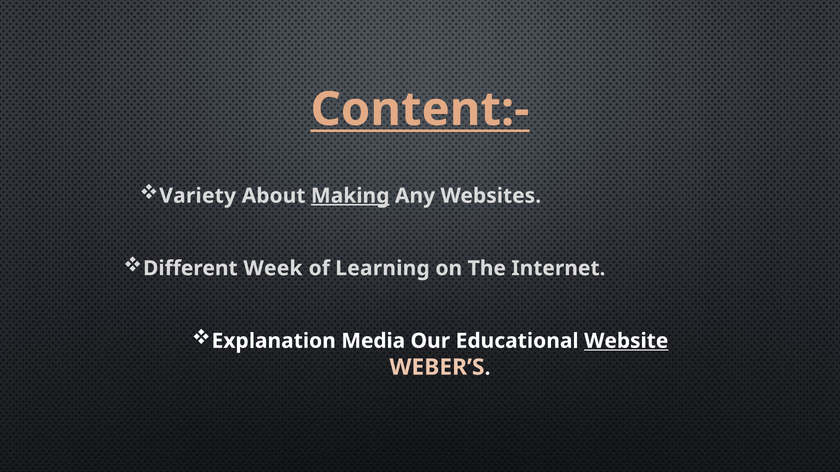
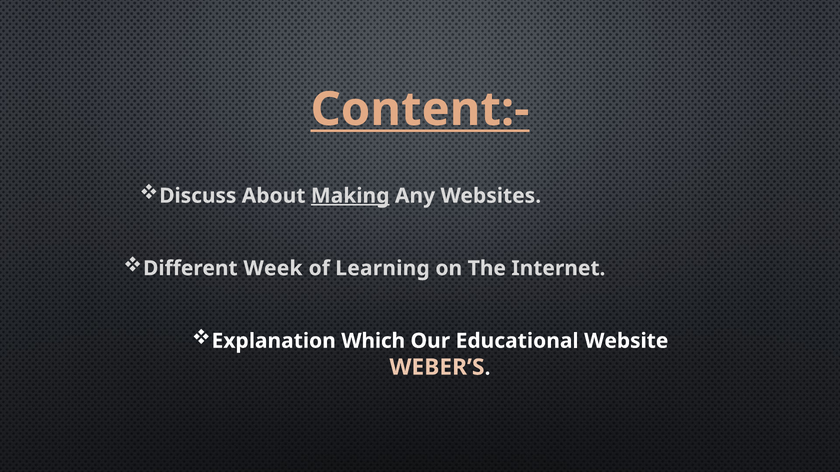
Variety: Variety -> Discuss (198, 196)
Media: Media -> Which (373, 341)
Website underline: present -> none (626, 341)
